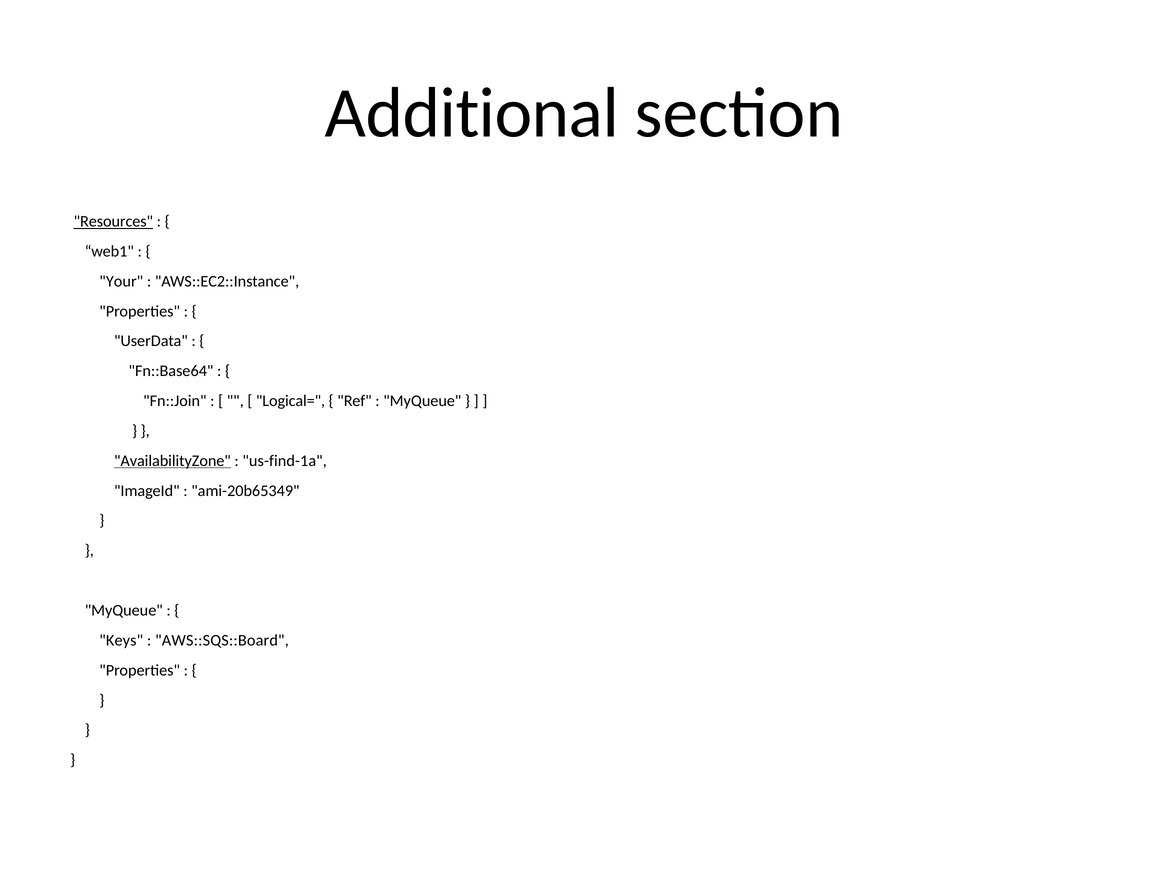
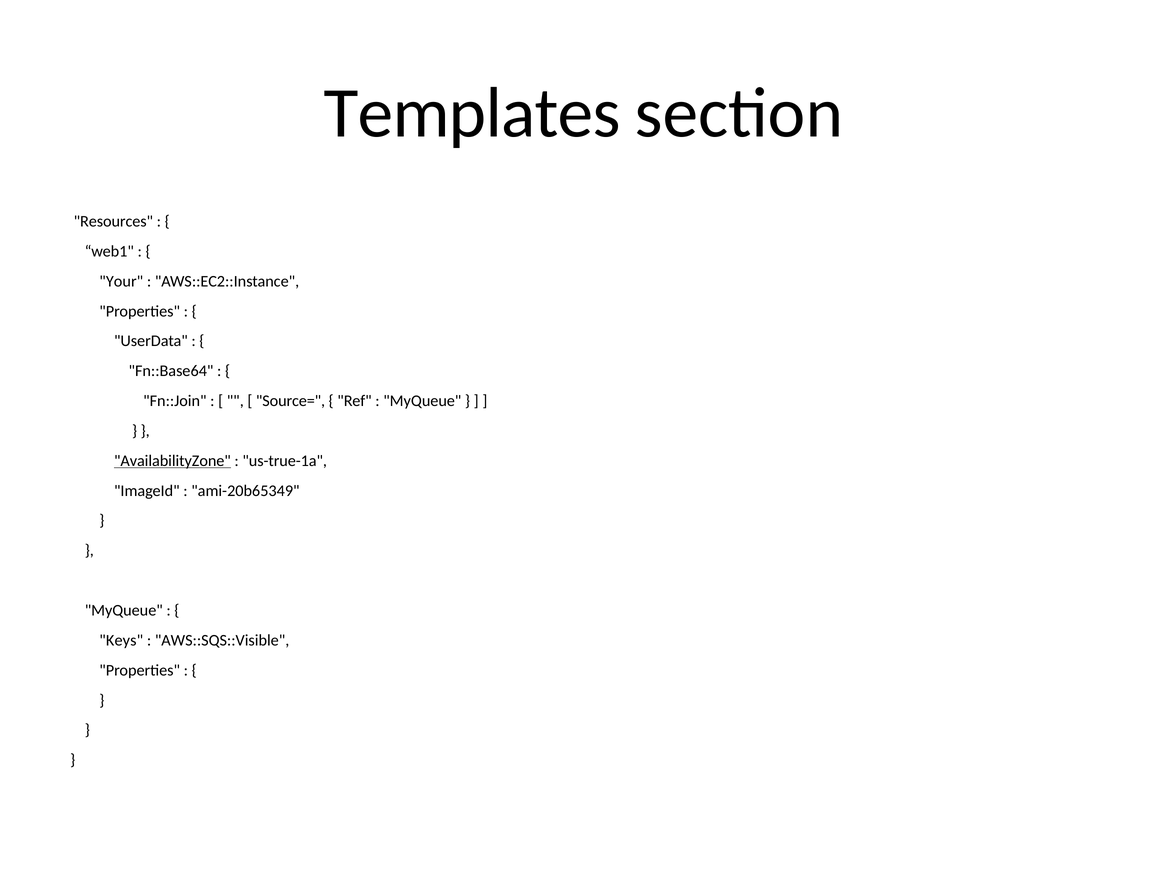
Additional: Additional -> Templates (472, 113)
Resources underline: present -> none (113, 221)
Logical=: Logical= -> Source= (291, 401)
us-find-1a: us-find-1a -> us-true-1a (285, 461)
AWS::SQS::Board: AWS::SQS::Board -> AWS::SQS::Visible (222, 640)
